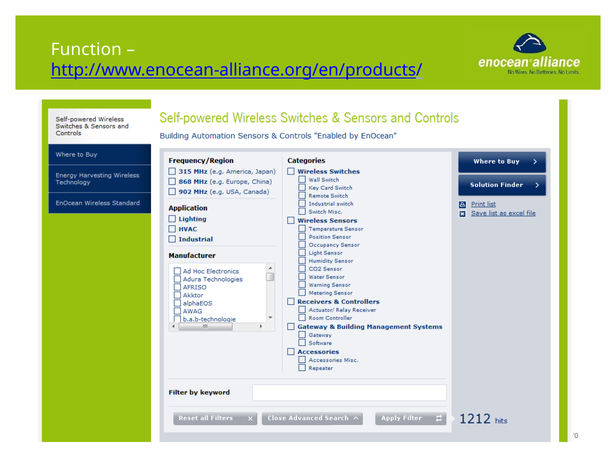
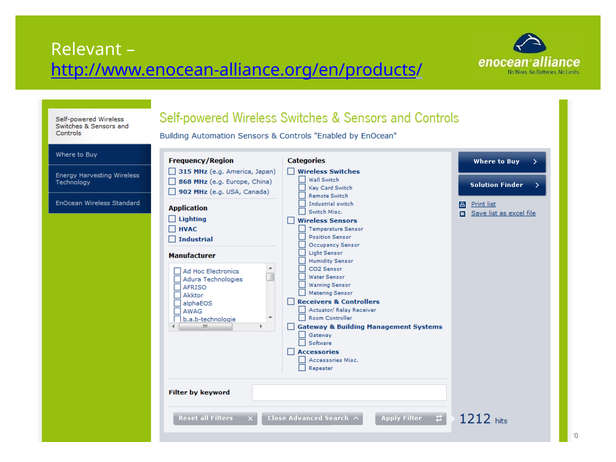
Function: Function -> Relevant (86, 50)
